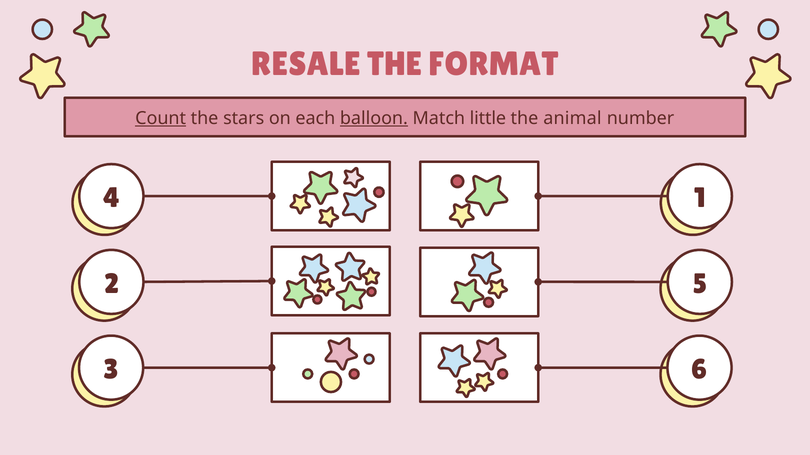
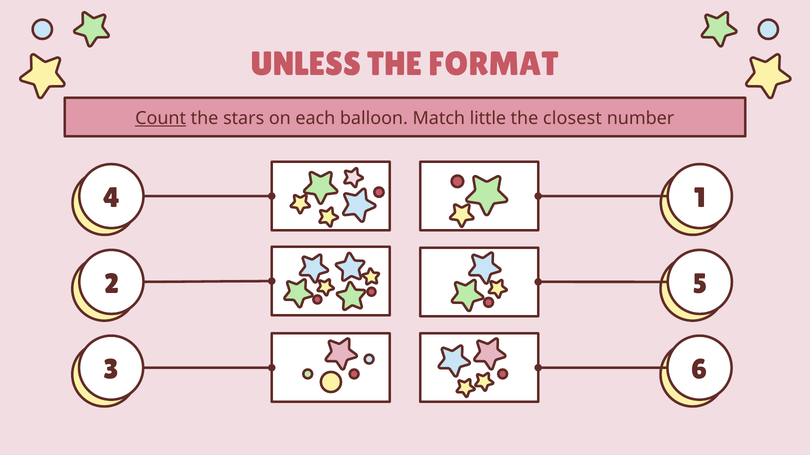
RESALE: RESALE -> UNLESS (306, 64)
balloon underline: present -> none (374, 119)
animal: animal -> closest (572, 119)
